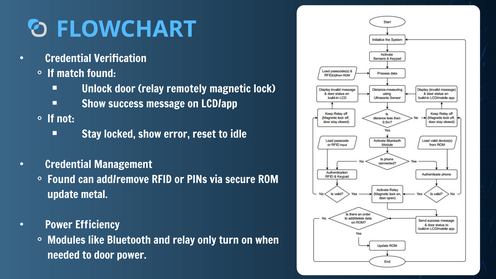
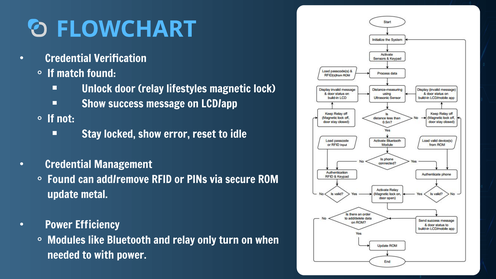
remotely: remotely -> lifestyles (187, 89)
to door: door -> with (104, 255)
